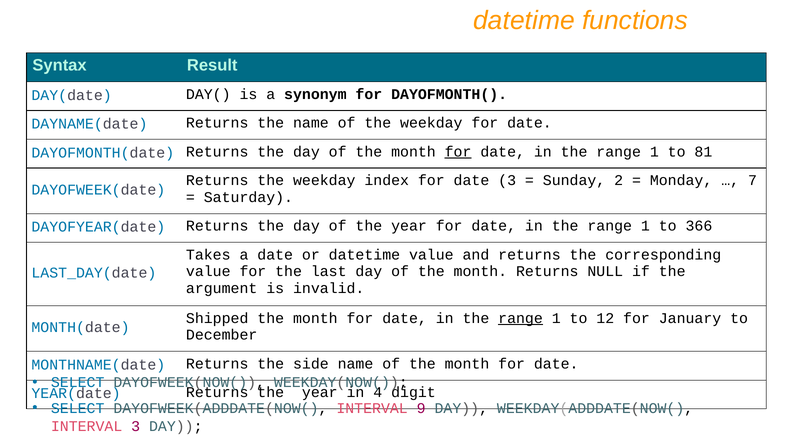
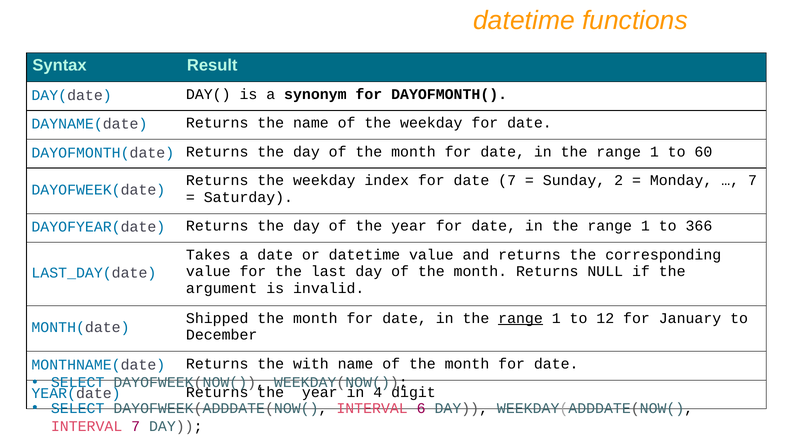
for underline: present -> none (458, 152)
81: 81 -> 60 (703, 152)
date 3: 3 -> 7 (507, 180)
side: side -> with (311, 364)
9: 9 -> 6 (421, 408)
INTERVAL 3: 3 -> 7 (136, 426)
